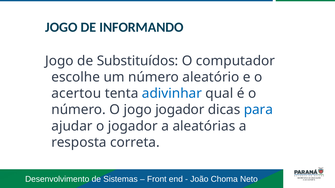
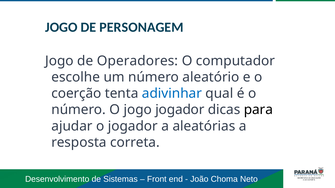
INFORMANDO: INFORMANDO -> PERSONAGEM (141, 27)
Substituídos: Substituídos -> Operadores (137, 61)
acertou: acertou -> coerção (76, 94)
para colour: blue -> black (258, 110)
